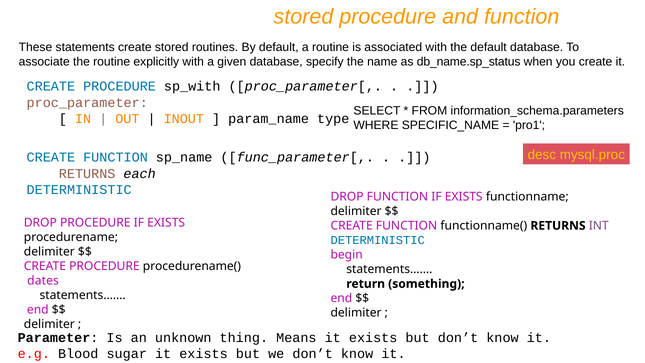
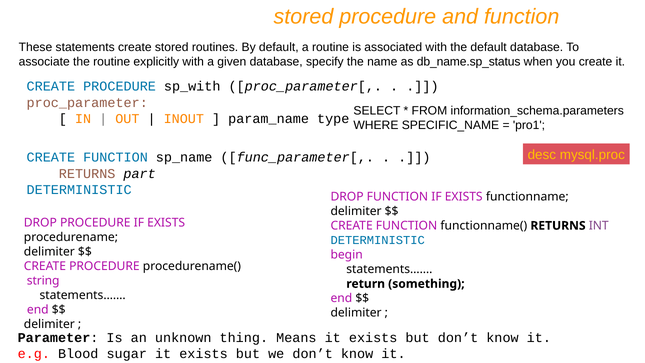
each: each -> part (140, 174)
dates: dates -> string (43, 281)
